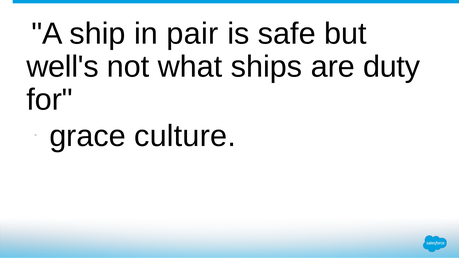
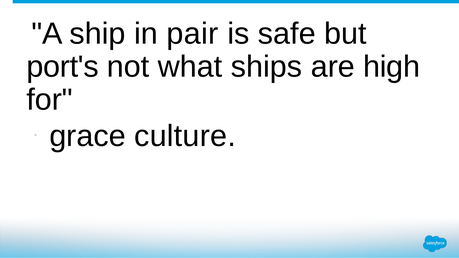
well's: well's -> port's (63, 67)
duty: duty -> high (392, 67)
